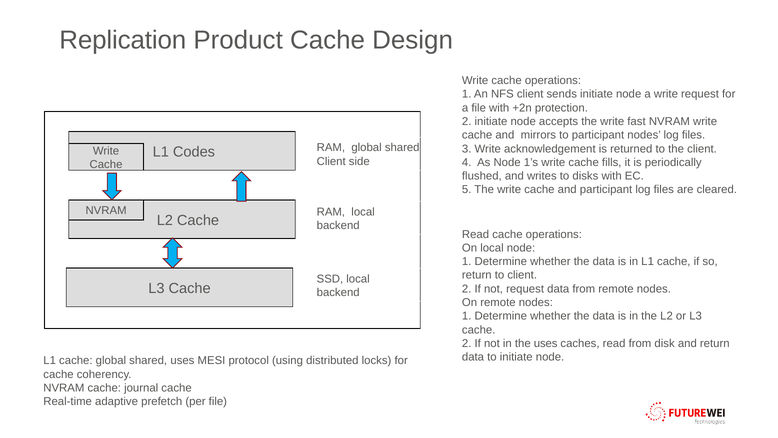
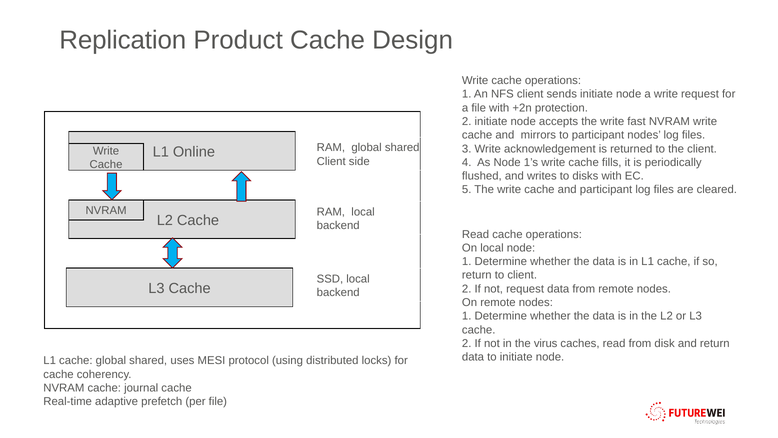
Codes: Codes -> Online (194, 152)
the uses: uses -> virus (546, 343)
